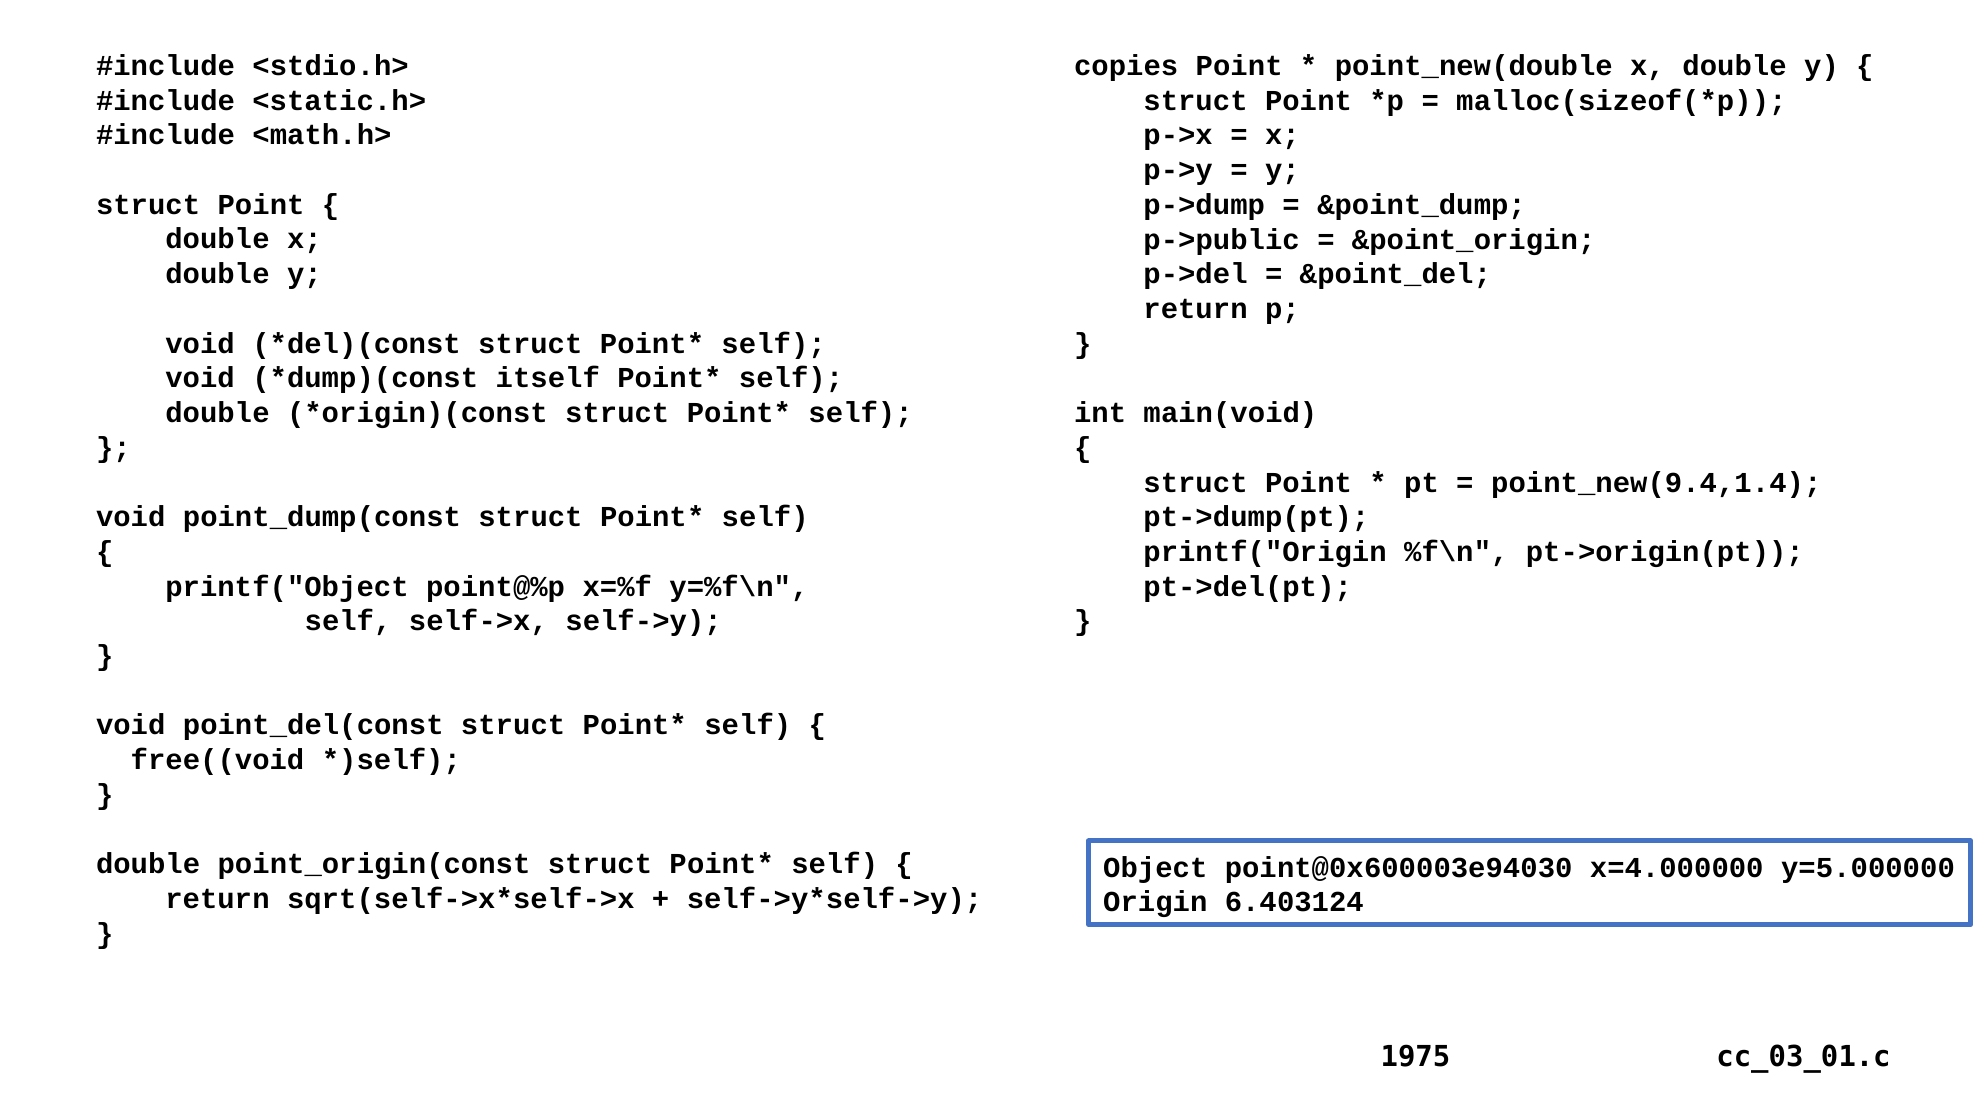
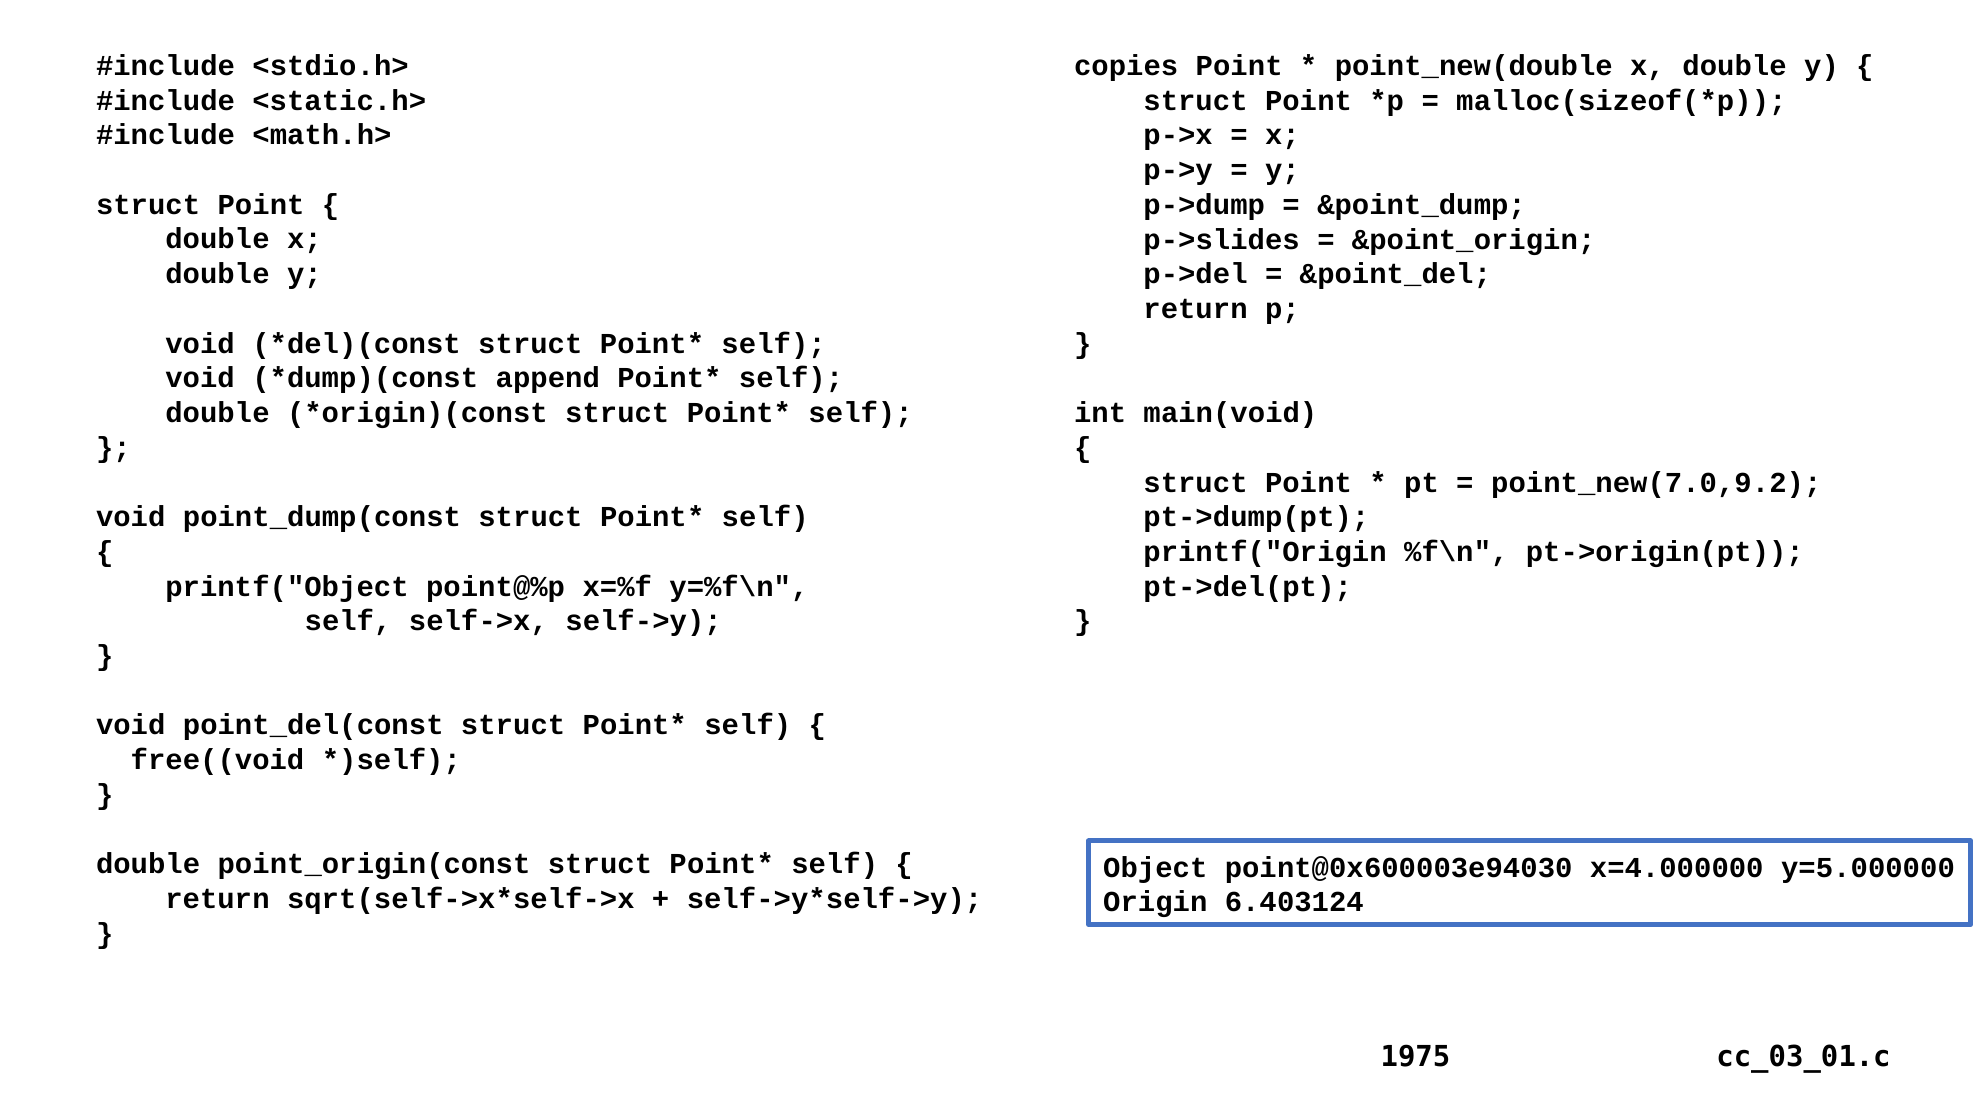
p->public: p->public -> p->slides (1222, 240)
itself: itself -> append (548, 378)
point_new(9.4,1.4: point_new(9.4,1.4 -> point_new(7.0,9.2 (1656, 483)
